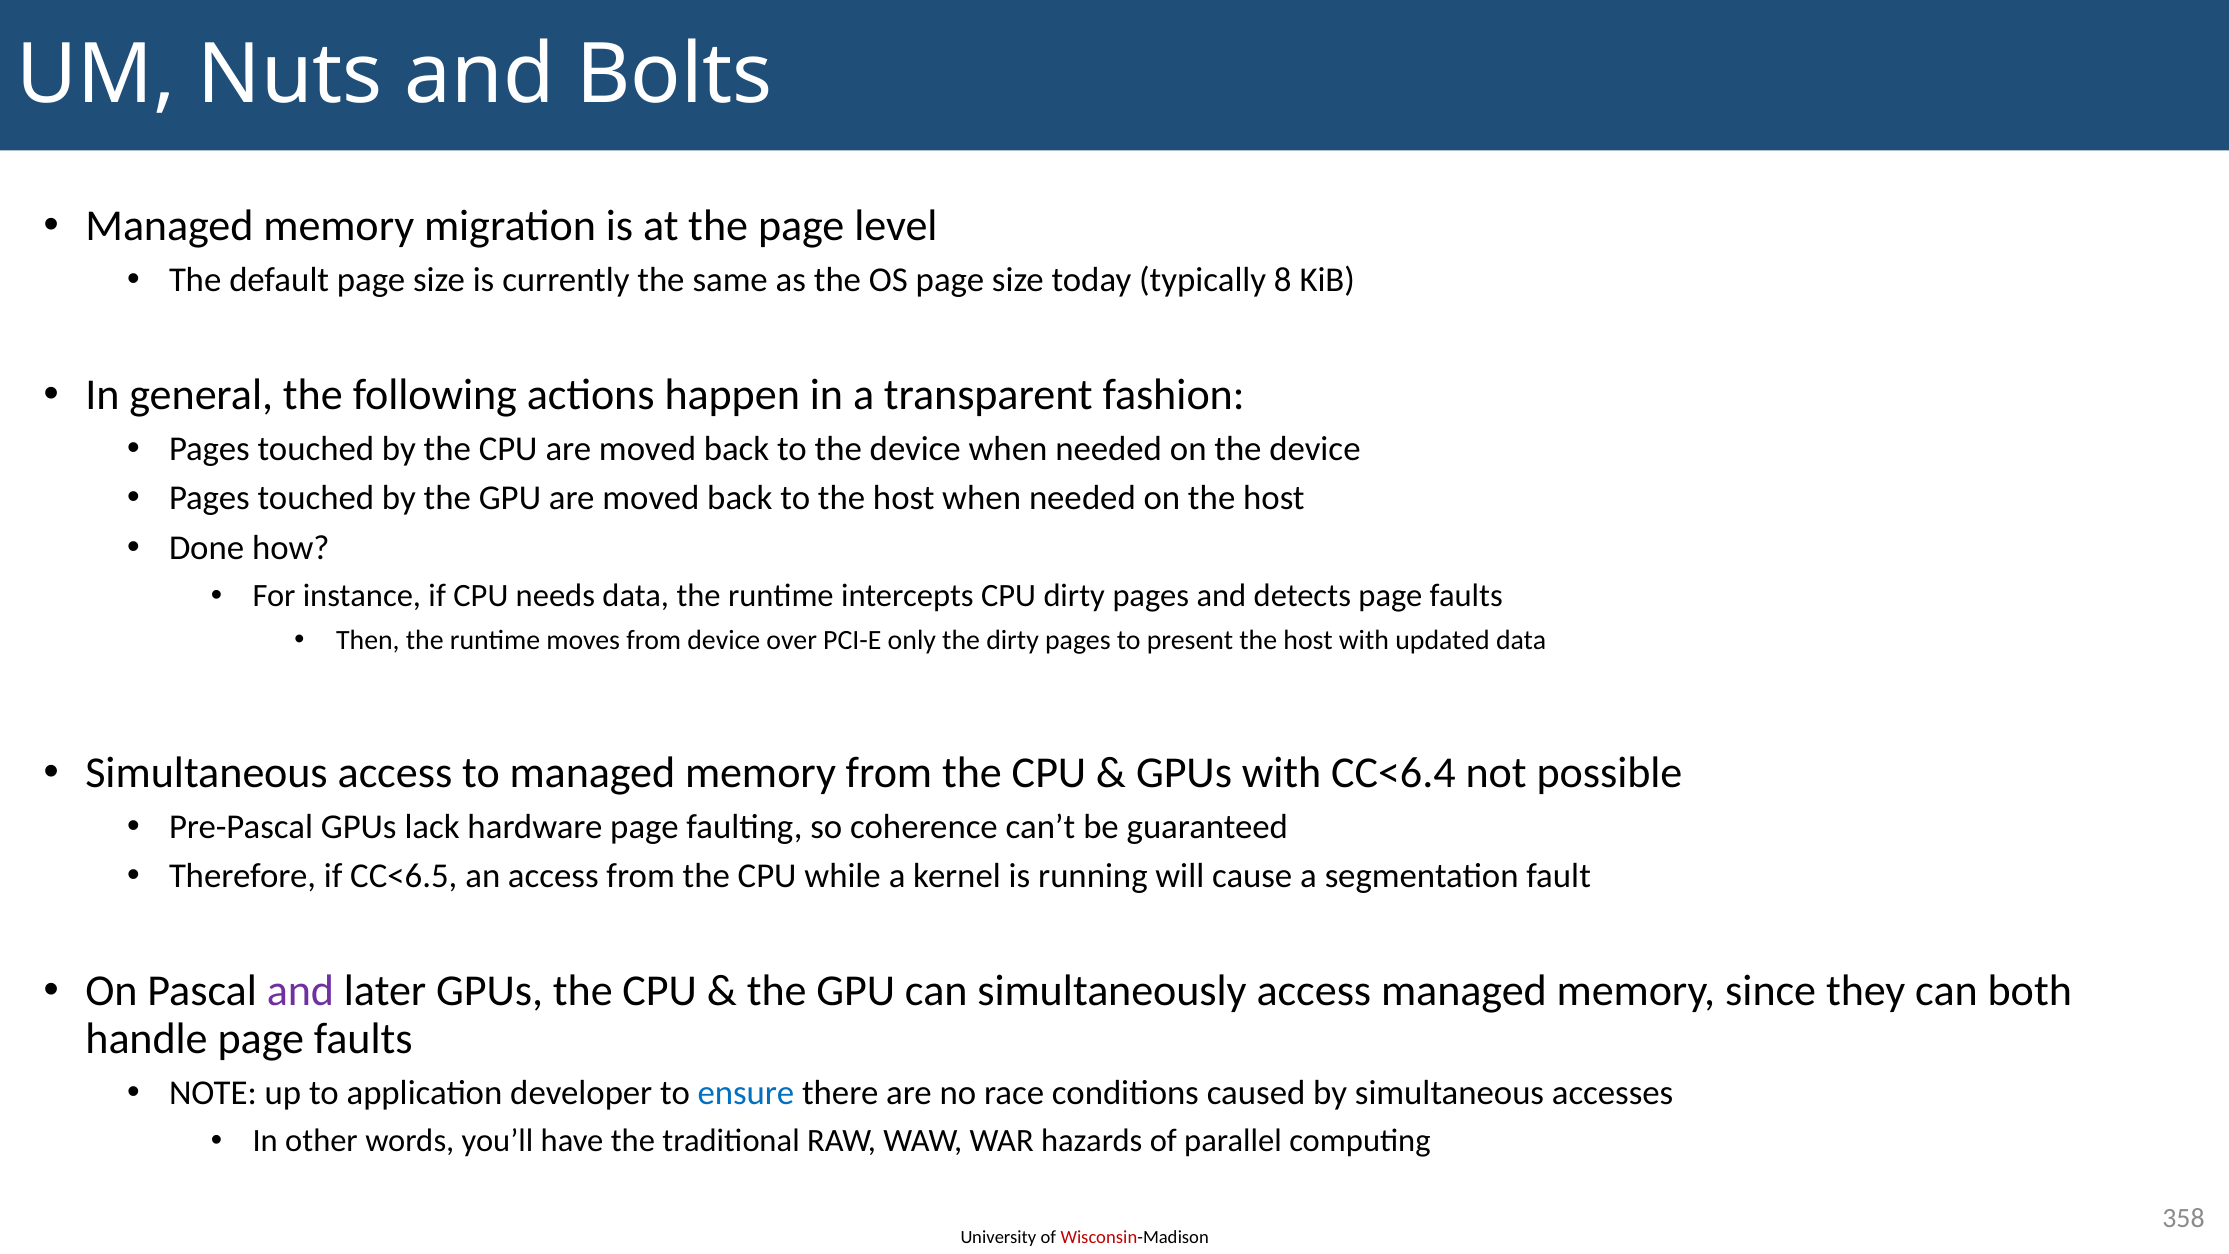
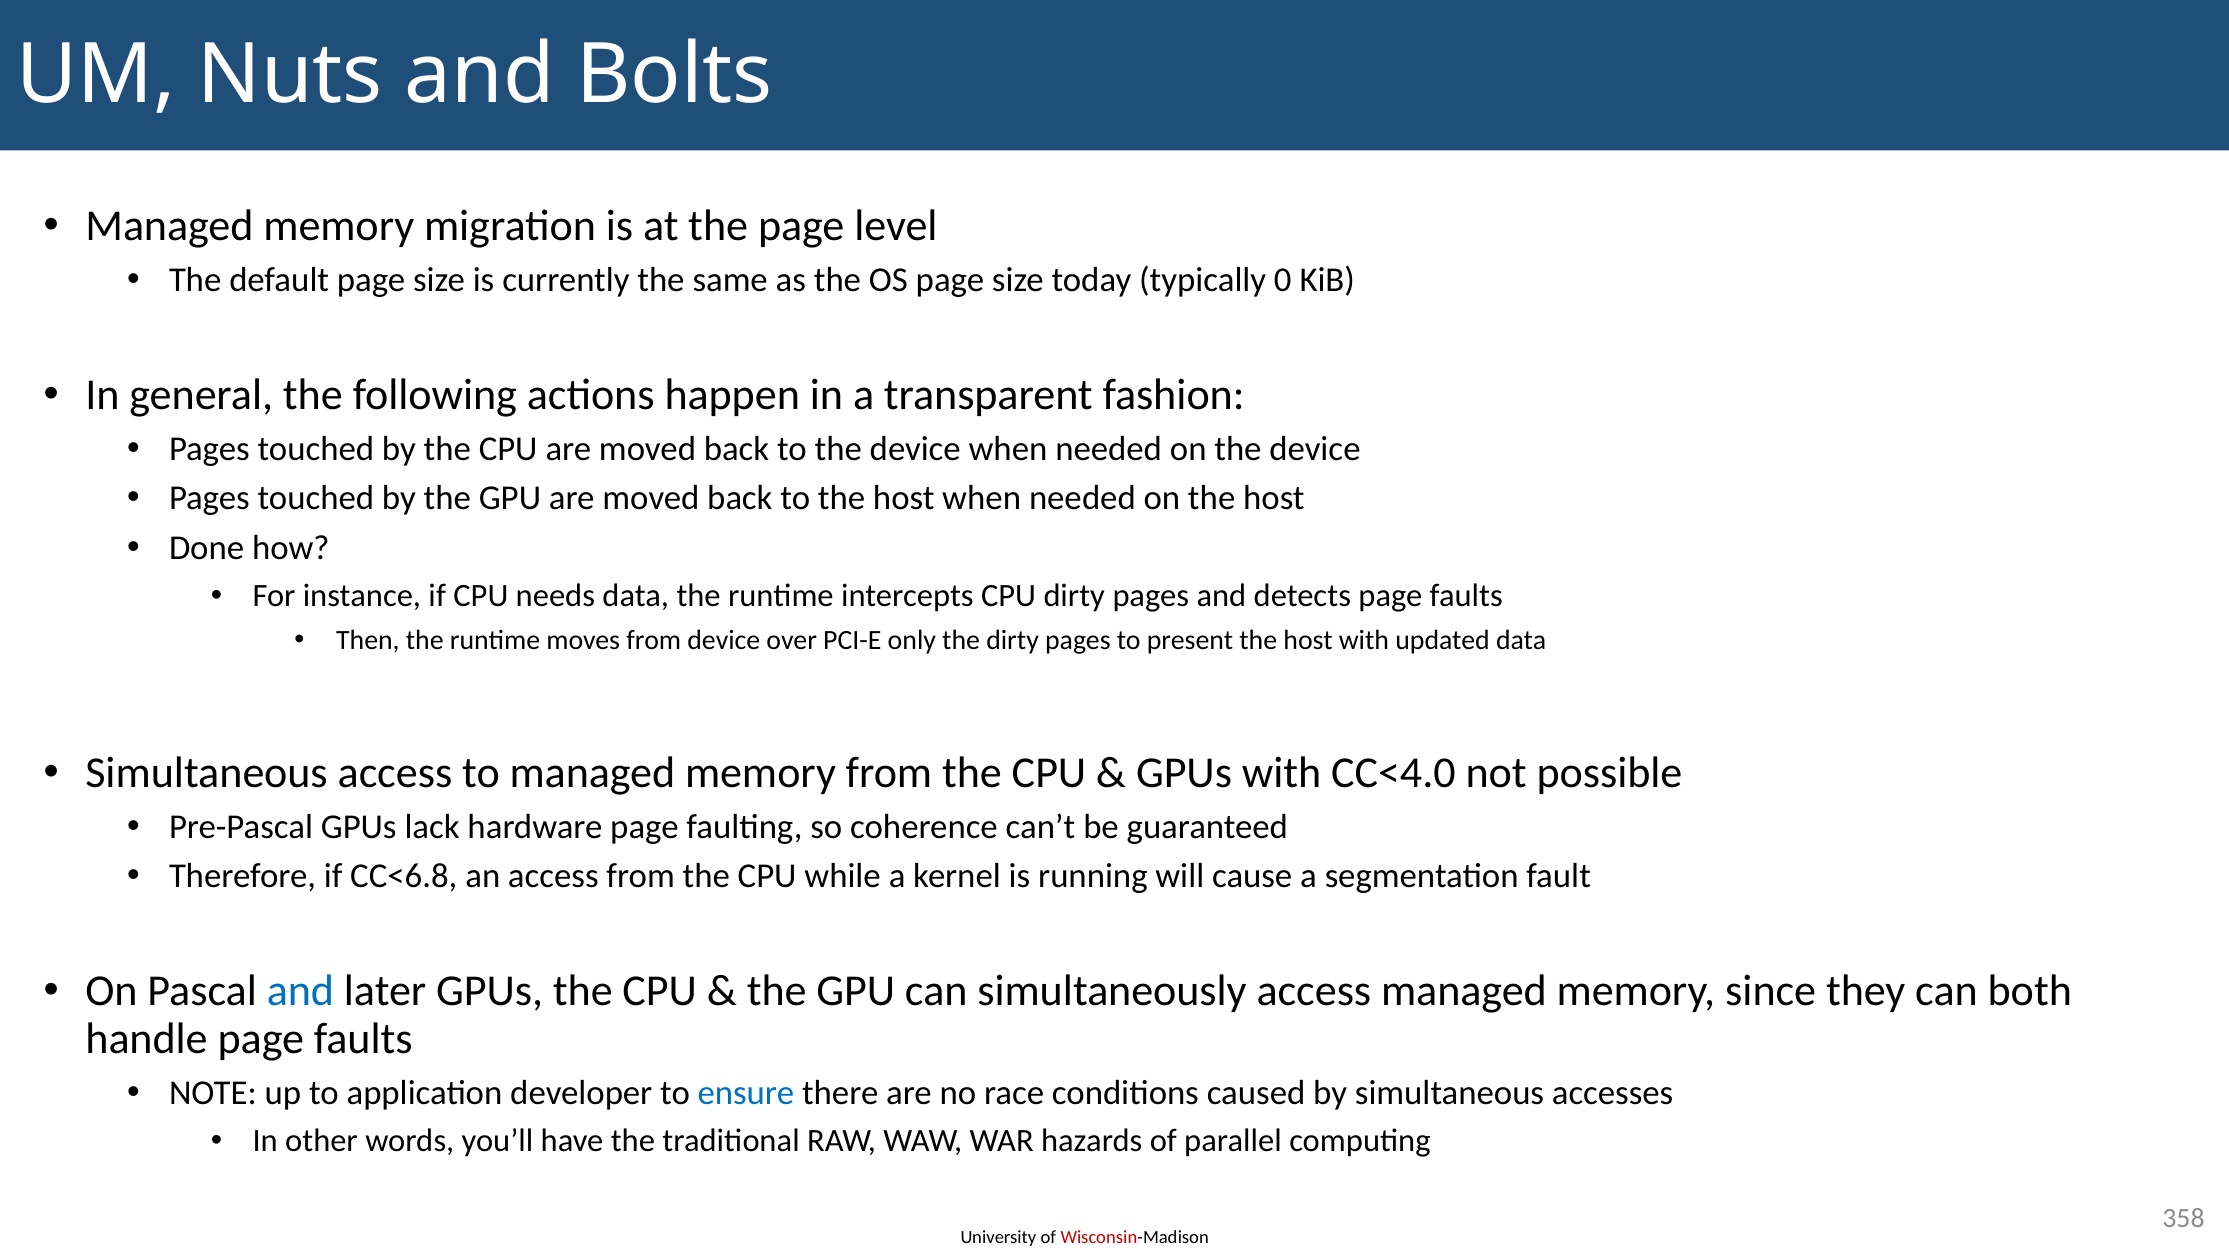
8: 8 -> 0 (1283, 280)
CC<6.4: CC<6.4 -> CC<4.0 (1393, 773)
CC<6.5: CC<6.5 -> CC<6.8 (404, 876)
and colour: purple -> blue (300, 991)
